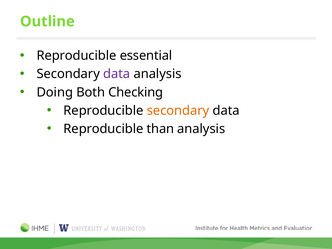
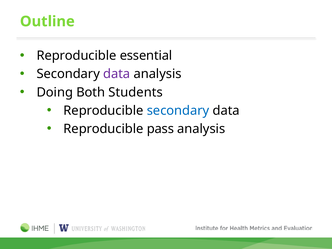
Checking: Checking -> Students (136, 92)
secondary colour: orange -> blue (178, 111)
than: than -> pass (160, 129)
